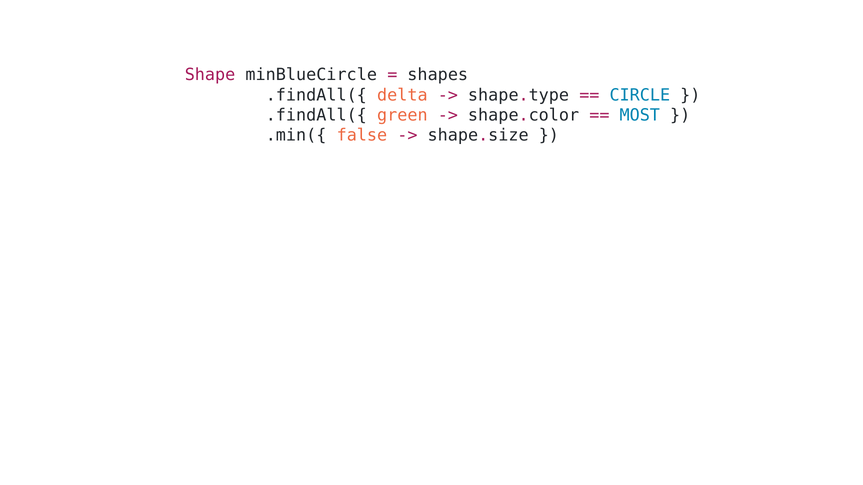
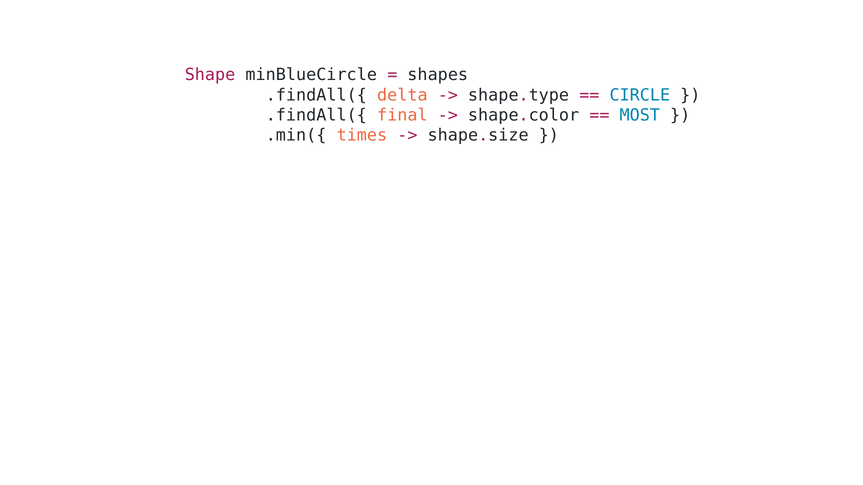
green: green -> final (402, 115)
false: false -> times (362, 135)
